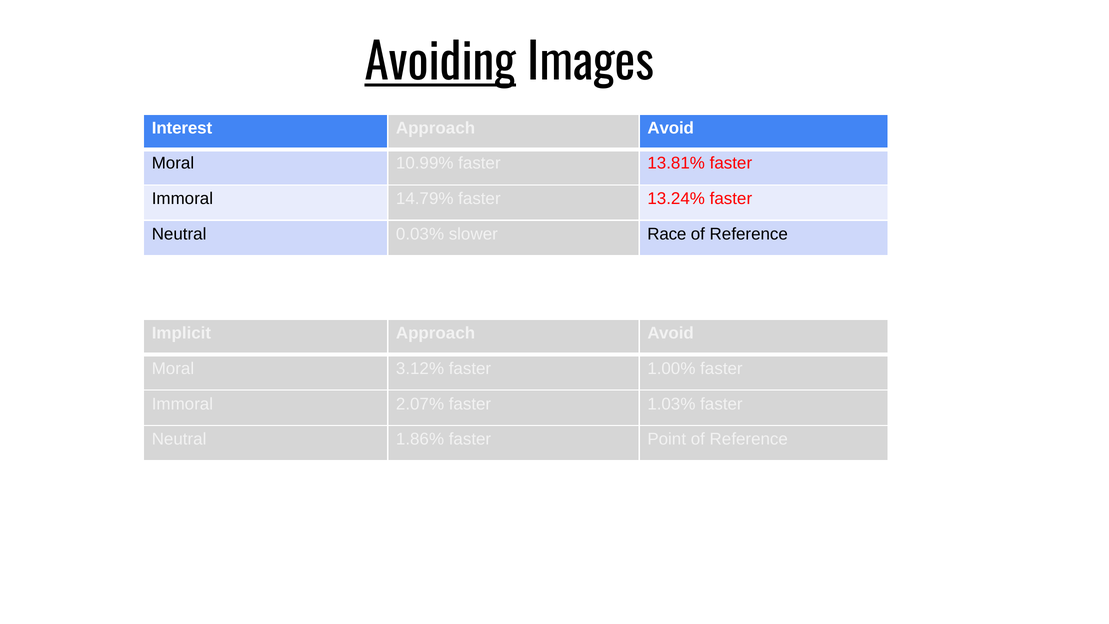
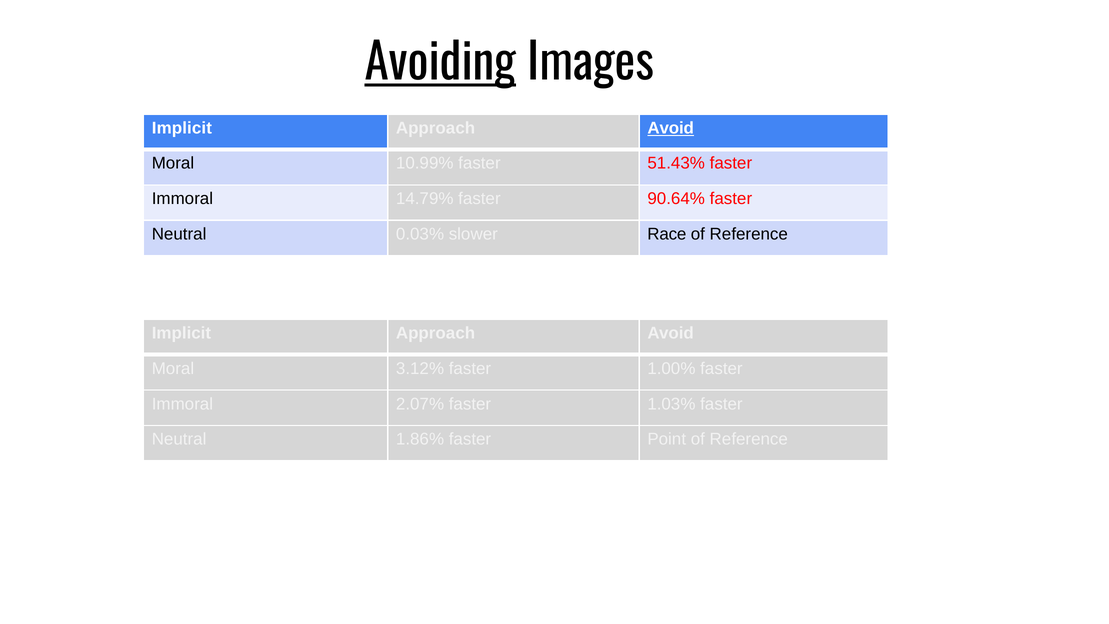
Interest: Interest -> Implicit (182, 128)
Avoid underline: none -> present (671, 128)
13.81%: 13.81% -> 51.43% (676, 163)
13.24%: 13.24% -> 90.64% (676, 199)
